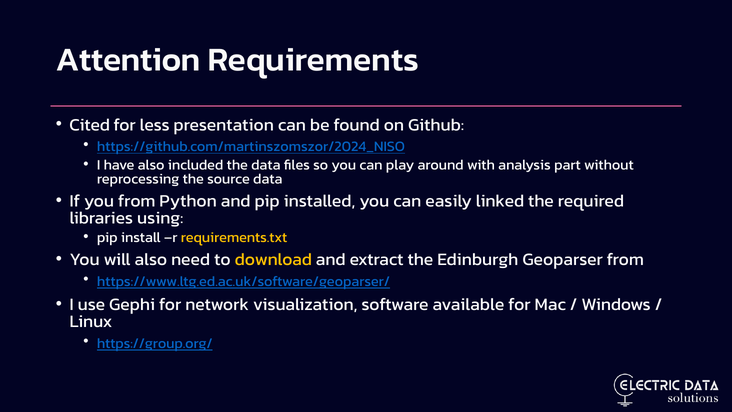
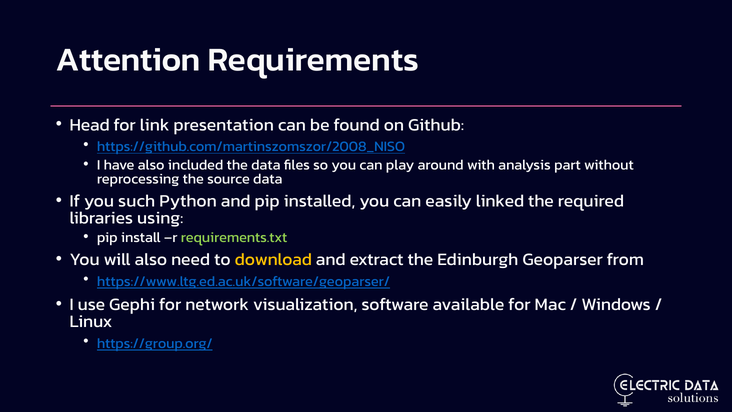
Cited: Cited -> Head (90, 125)
less: less -> link (155, 125)
https://github.com/martinszomszor/2024_NISO: https://github.com/martinszomszor/2024_NISO -> https://github.com/martinszomszor/2008_NISO (251, 146)
you from: from -> such (137, 201)
requirements.txt colour: yellow -> light green (234, 237)
